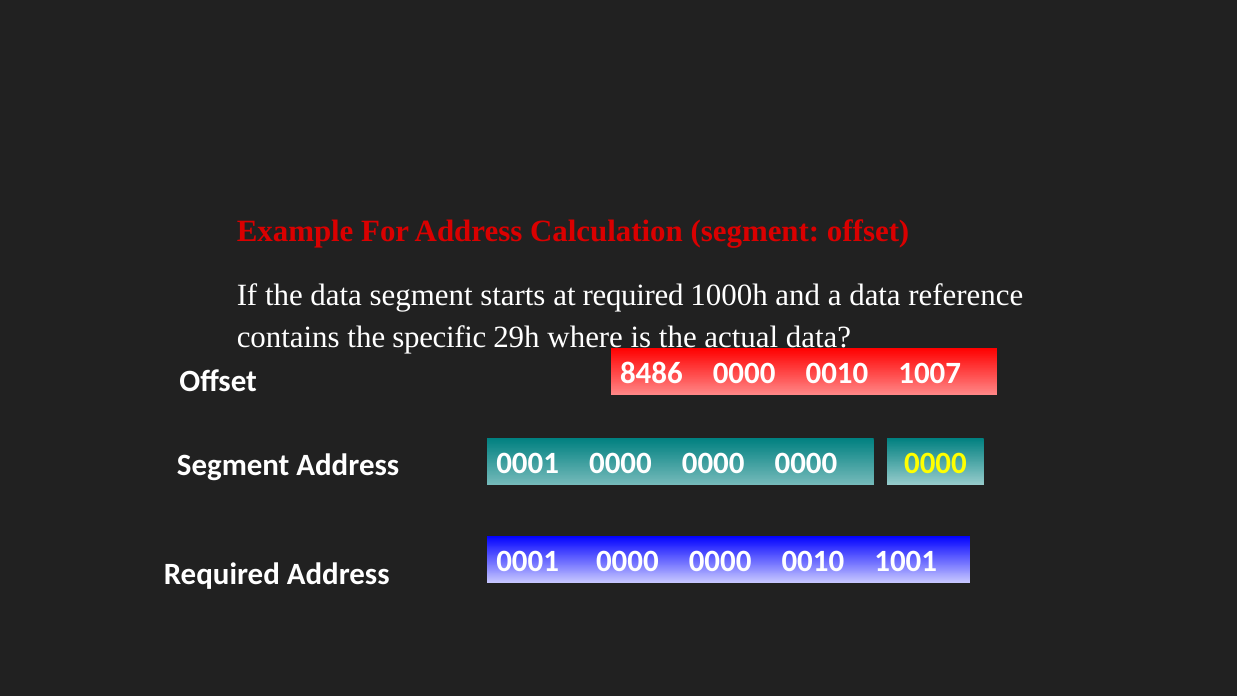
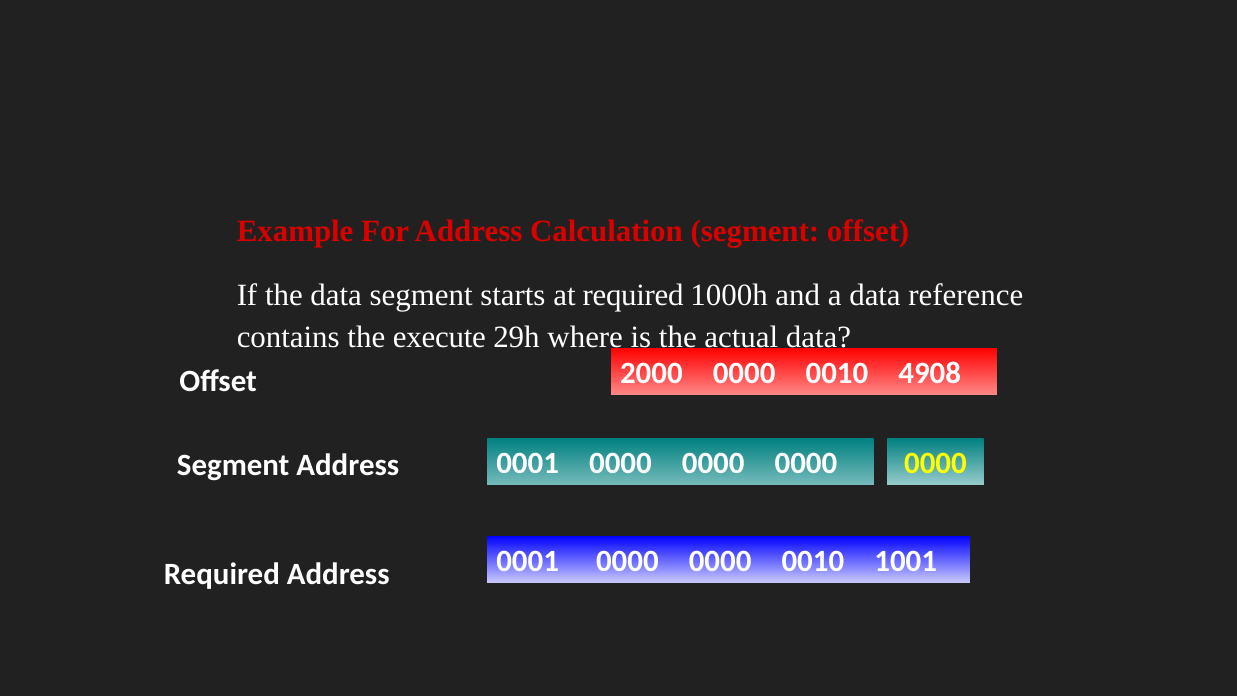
specific: specific -> execute (439, 338)
8486: 8486 -> 2000 (651, 373)
1007: 1007 -> 4908 (930, 373)
